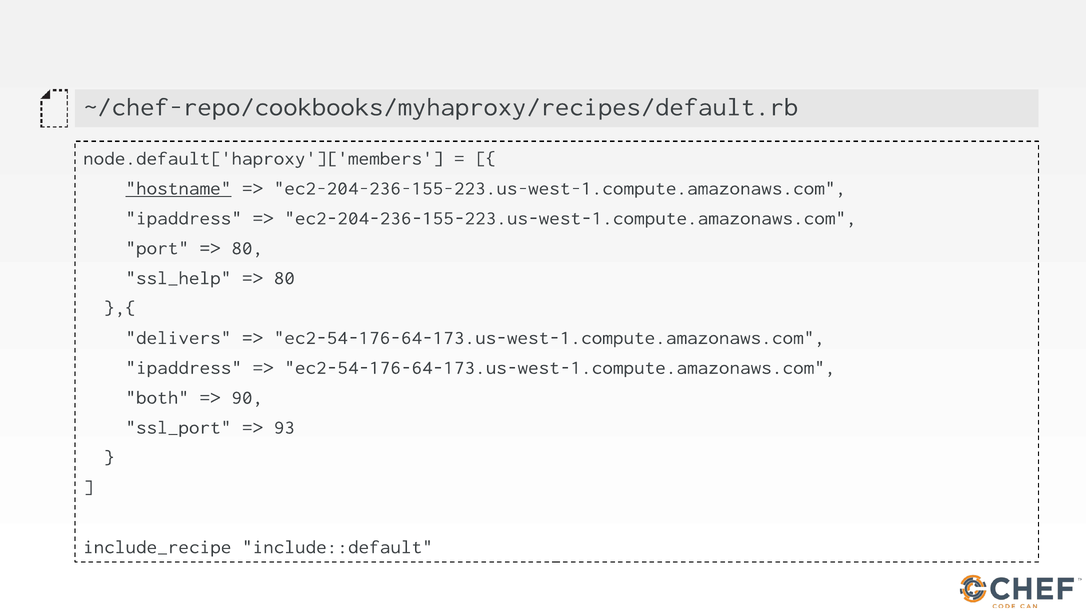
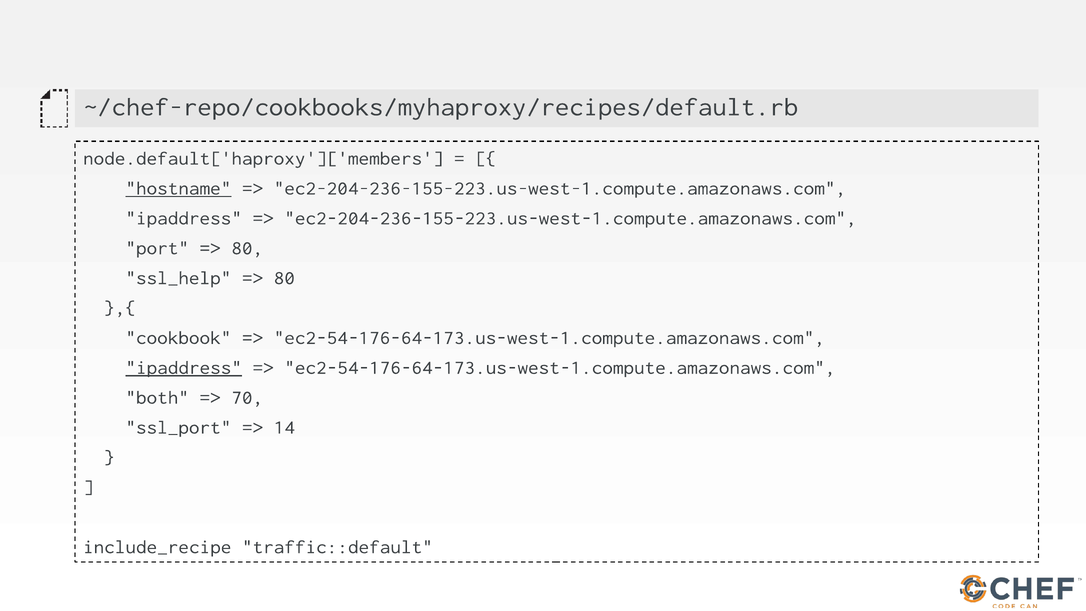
delivers: delivers -> cookbook (178, 338)
ipaddress underline: none -> present (184, 367)
90: 90 -> 70 (247, 397)
93: 93 -> 14 (284, 427)
include::default: include::default -> traffic::default (337, 547)
